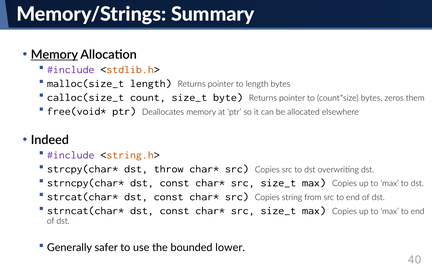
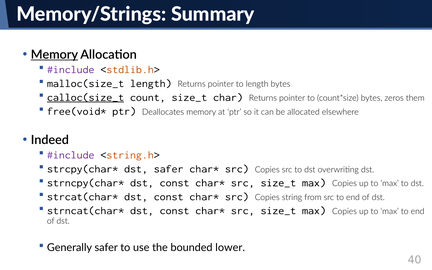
calloc(size_t underline: none -> present (86, 97)
byte: byte -> char (228, 97)
dst throw: throw -> safer (169, 169)
